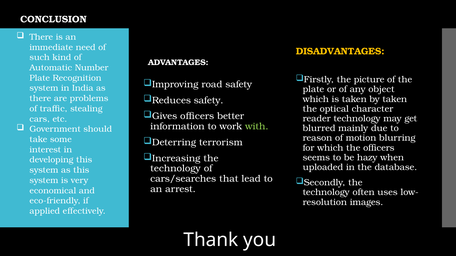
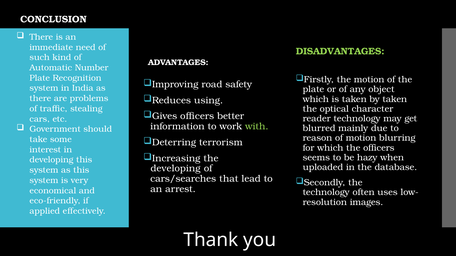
DISADVANTAGES colour: yellow -> light green (340, 52)
the picture: picture -> motion (369, 80)
Reduces safety: safety -> using (209, 100)
technology: technology -> developing (175, 169)
